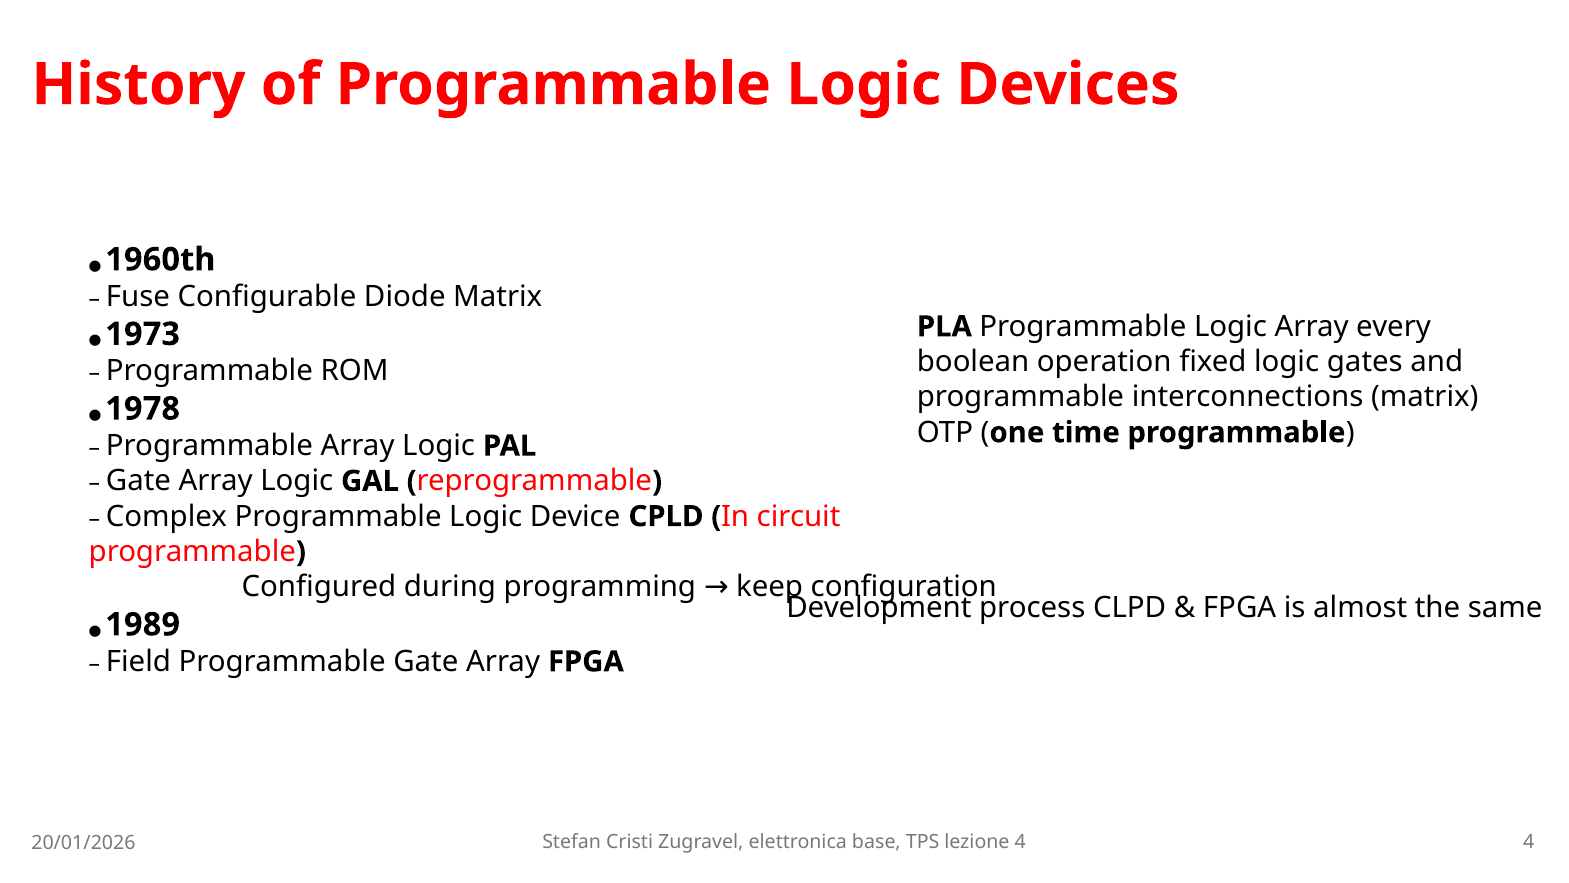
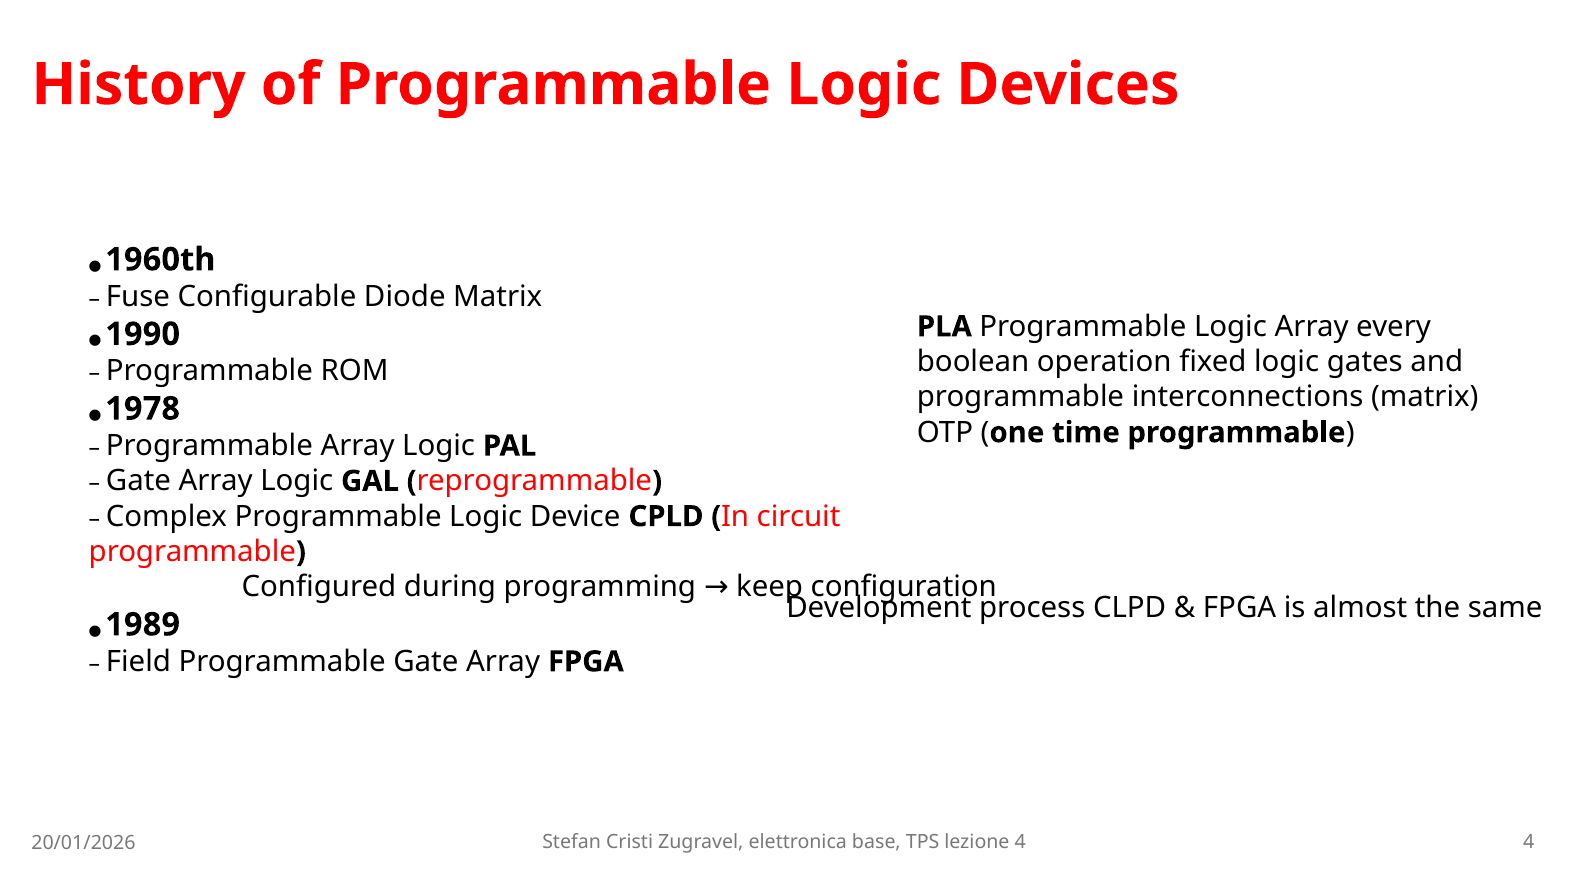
1973: 1973 -> 1990 (143, 334)
